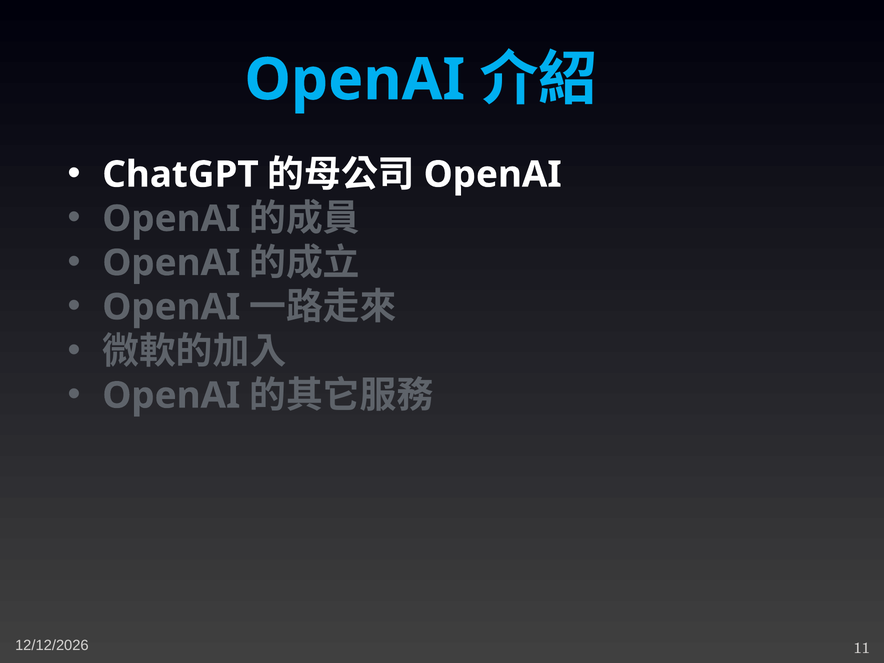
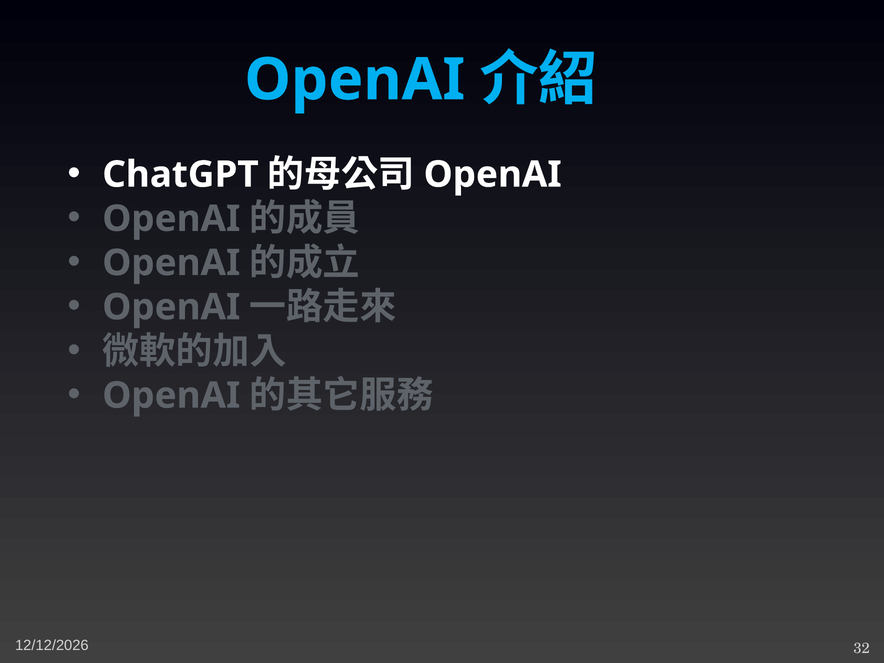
11: 11 -> 32 (862, 648)
